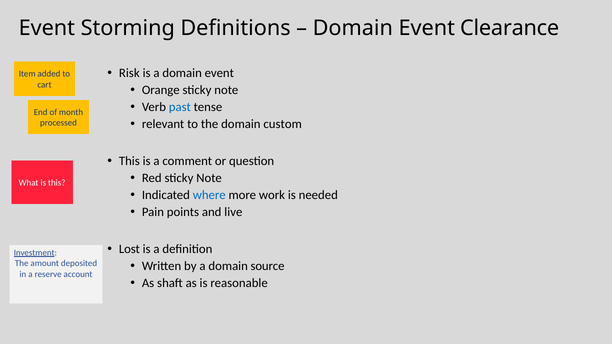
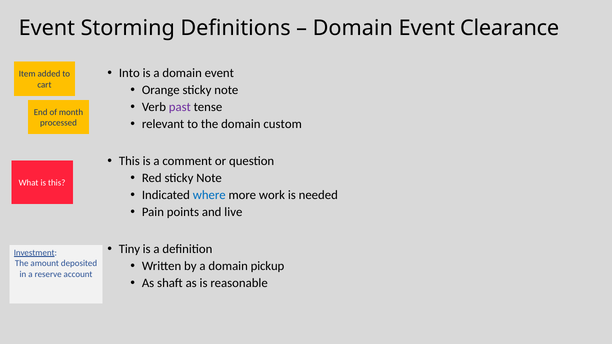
Risk: Risk -> Into (129, 73)
past colour: blue -> purple (180, 107)
Lost: Lost -> Tiny (129, 249)
source: source -> pickup (267, 266)
